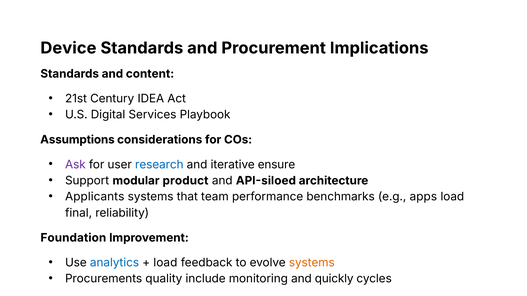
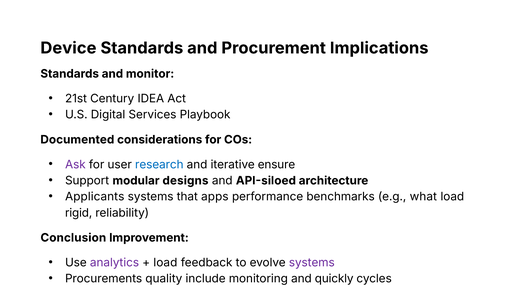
content: content -> monitor (150, 74)
Assumptions: Assumptions -> Documented (77, 140)
product: product -> designs (185, 181)
team: team -> apps (215, 197)
apps: apps -> what (423, 197)
final: final -> rigid (79, 213)
Foundation: Foundation -> Conclusion (73, 238)
analytics colour: blue -> purple (115, 263)
systems colour: orange -> purple (312, 263)
